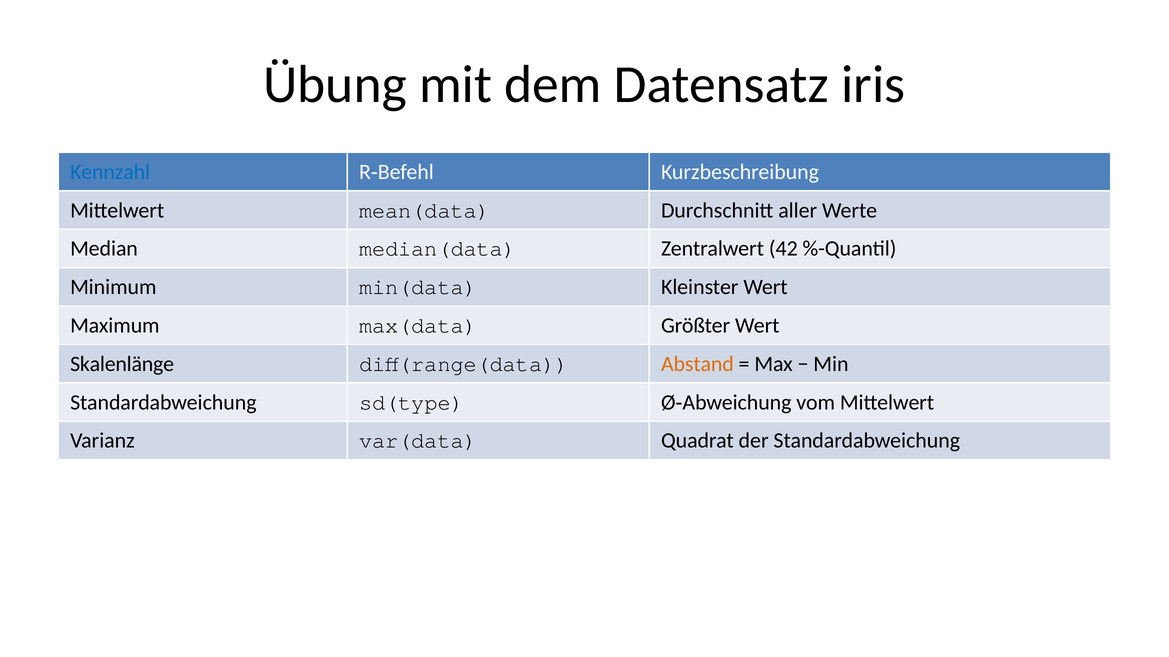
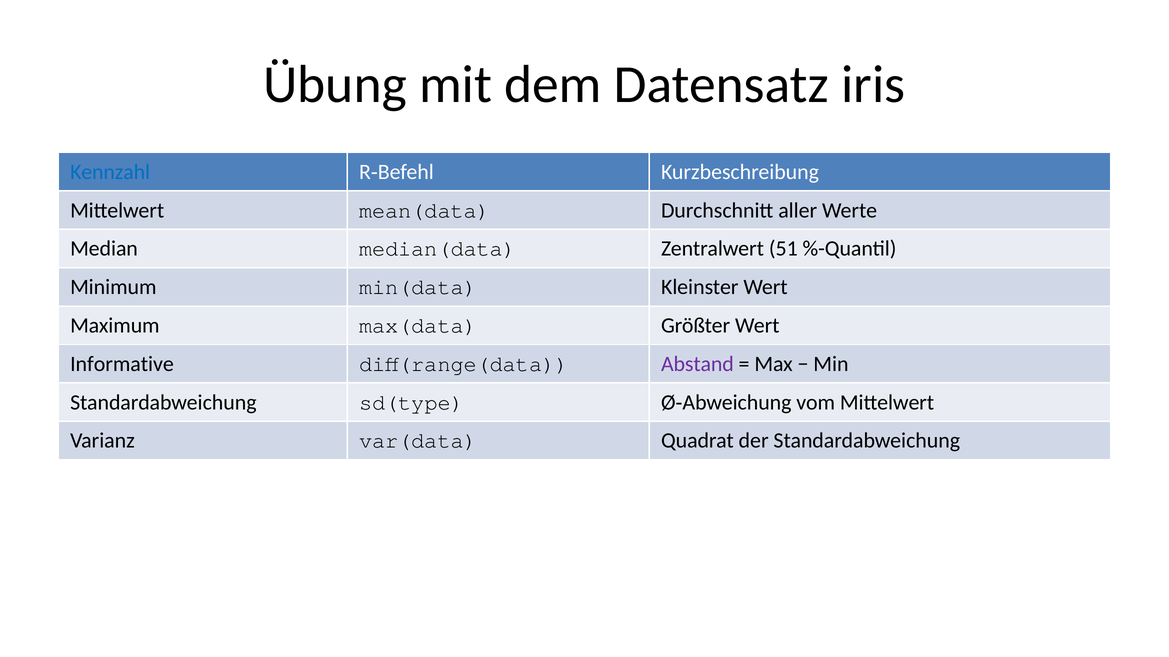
42: 42 -> 51 (783, 249)
Skalenlänge: Skalenlänge -> Informative (122, 364)
Abstand colour: orange -> purple (697, 364)
